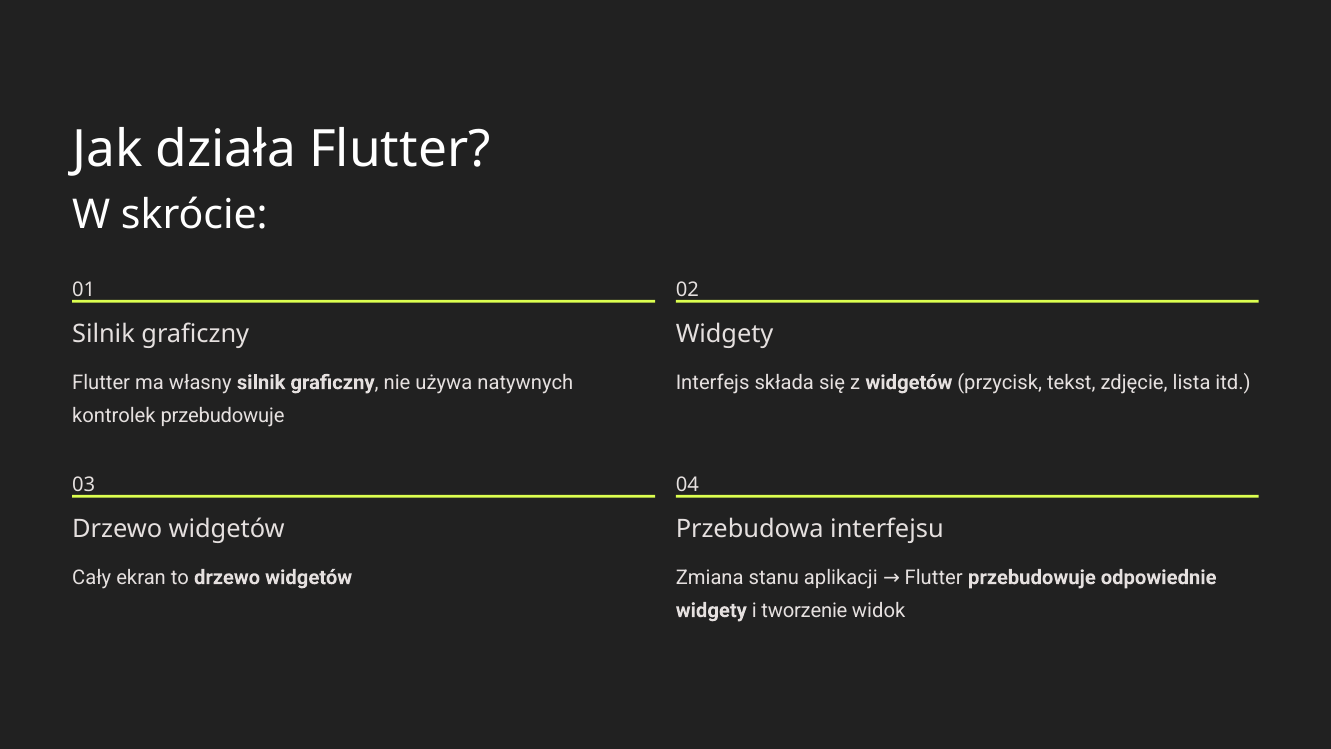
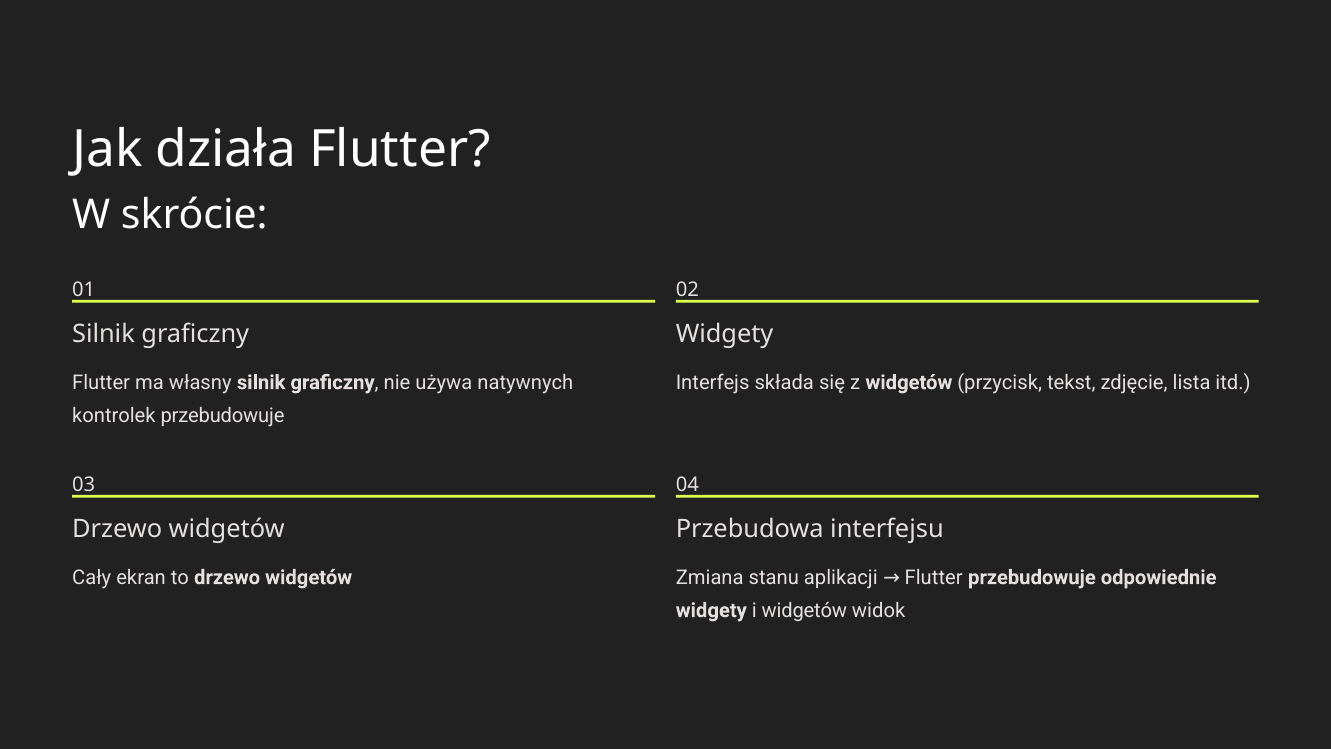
i tworzenie: tworzenie -> widgetów (804, 610)
